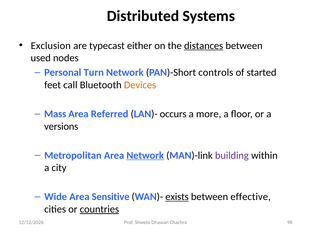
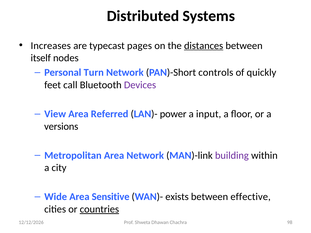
Exclusion: Exclusion -> Increases (51, 46)
either: either -> pages (139, 46)
used: used -> itself (41, 58)
started: started -> quickly (261, 73)
Devices colour: orange -> purple (140, 85)
Mass: Mass -> View (55, 114)
occurs: occurs -> power (173, 114)
more: more -> input (209, 114)
Network underline: present -> none (145, 156)
exists underline: present -> none (177, 197)
